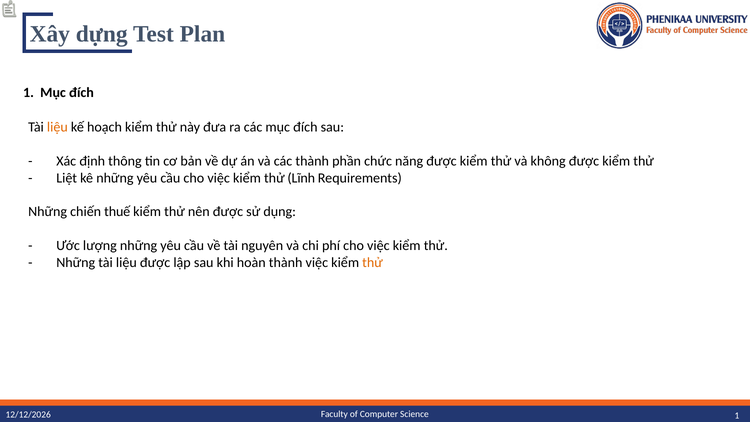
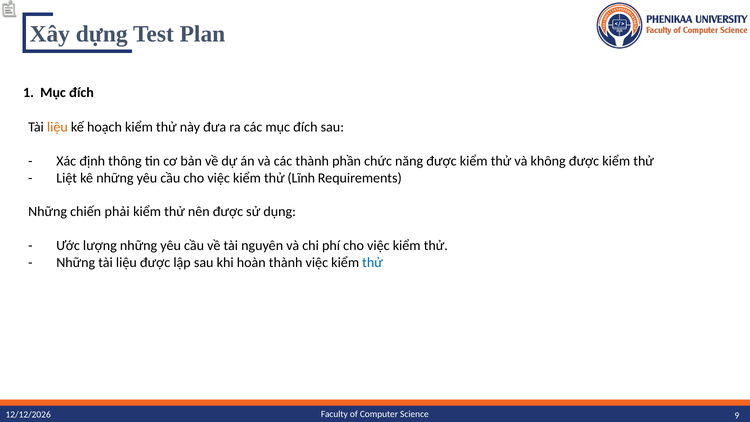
thuế: thuế -> phải (117, 212)
thử colour: orange -> blue (372, 262)
Science 1: 1 -> 9 (737, 416)
